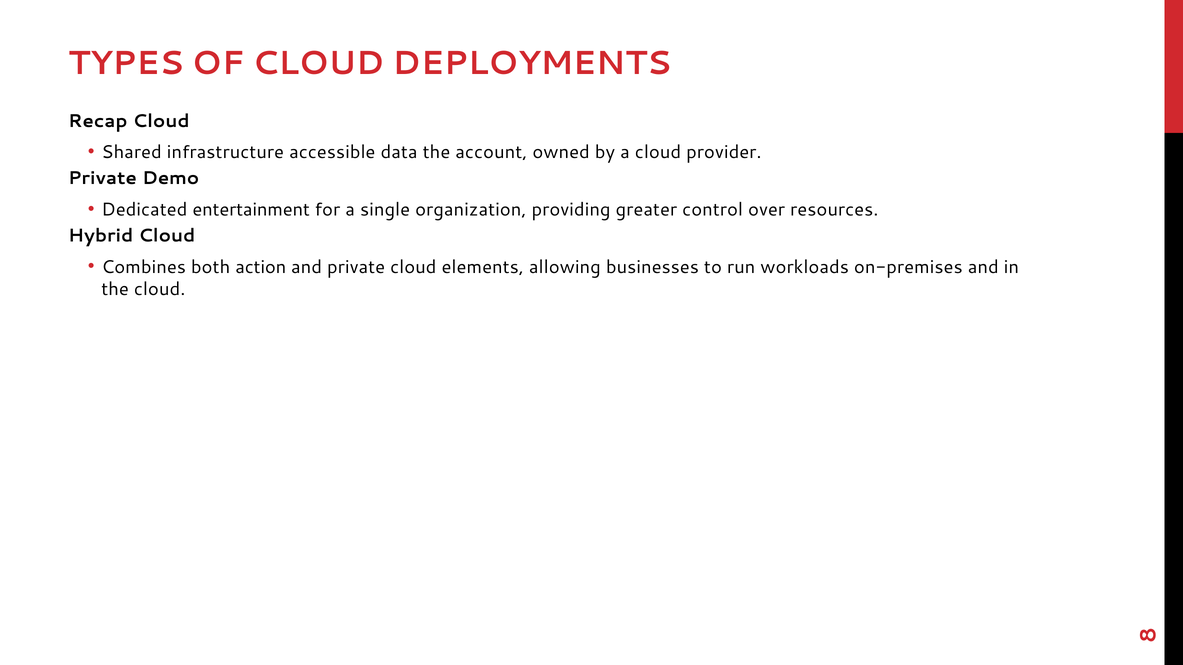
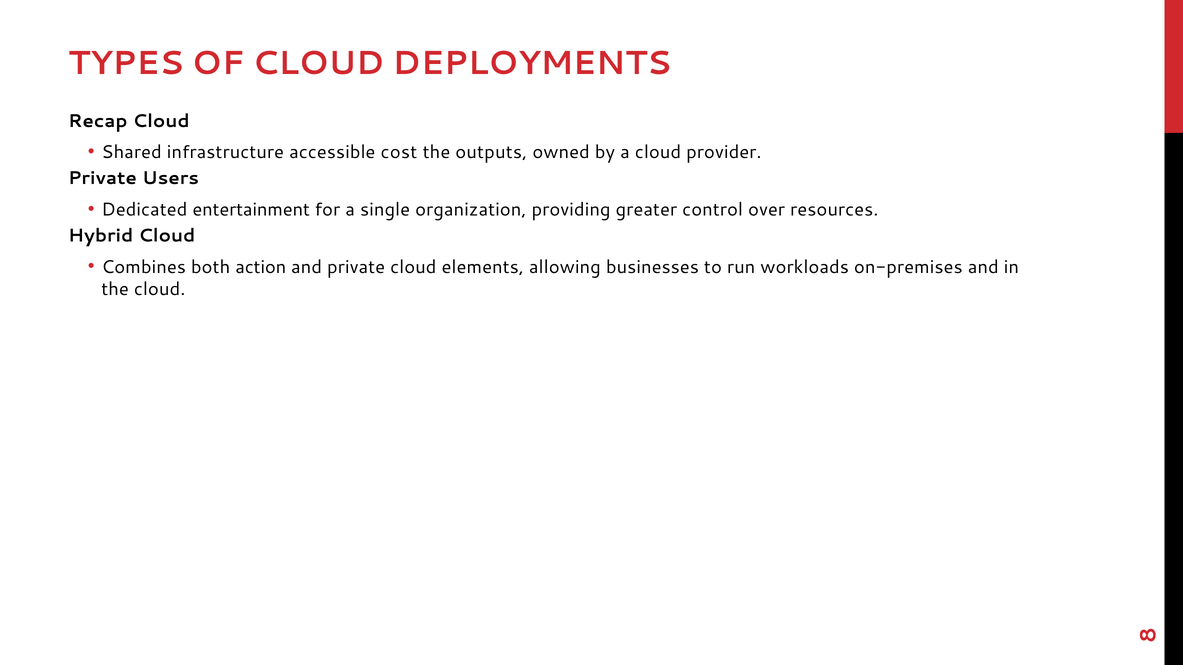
data: data -> cost (399, 152)
account: account -> outputs (491, 152)
Demo: Demo -> Users (171, 178)
